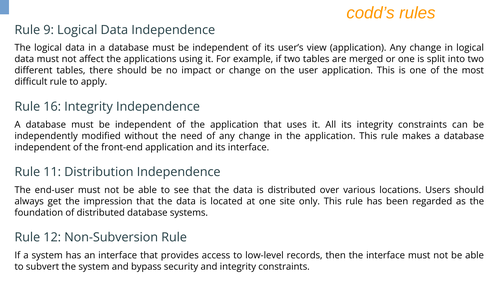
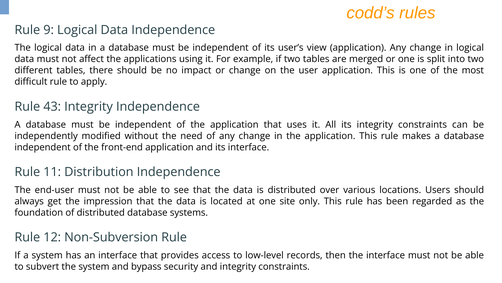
16: 16 -> 43 (52, 106)
